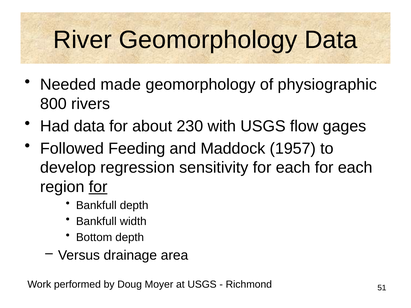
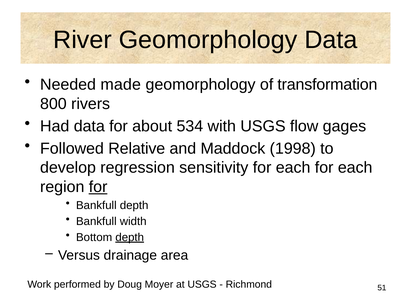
physiographic: physiographic -> transformation (327, 85)
230: 230 -> 534 (190, 126)
Feeding: Feeding -> Relative (137, 149)
1957: 1957 -> 1998 (293, 149)
depth underline: none -> present (130, 237)
